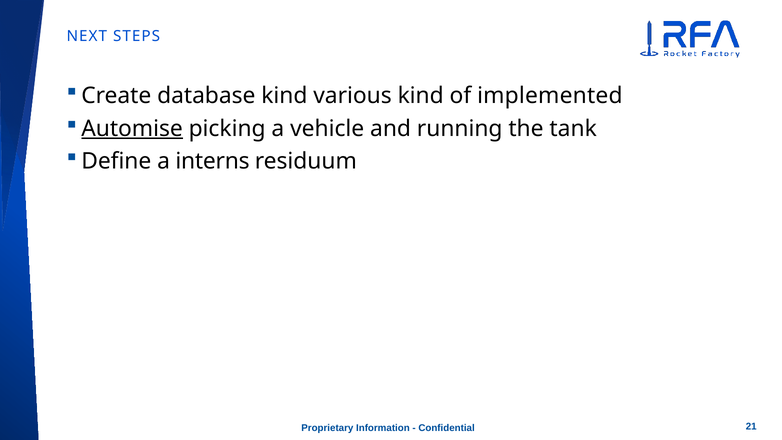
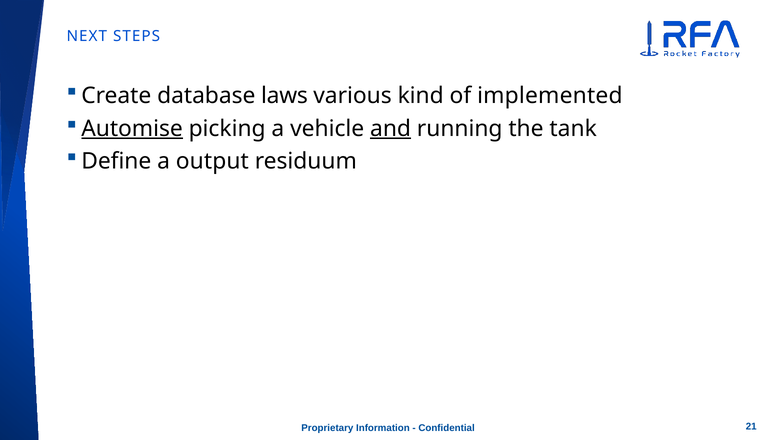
database kind: kind -> laws (284, 96)
and underline: none -> present (391, 128)
interns: interns -> output (212, 161)
